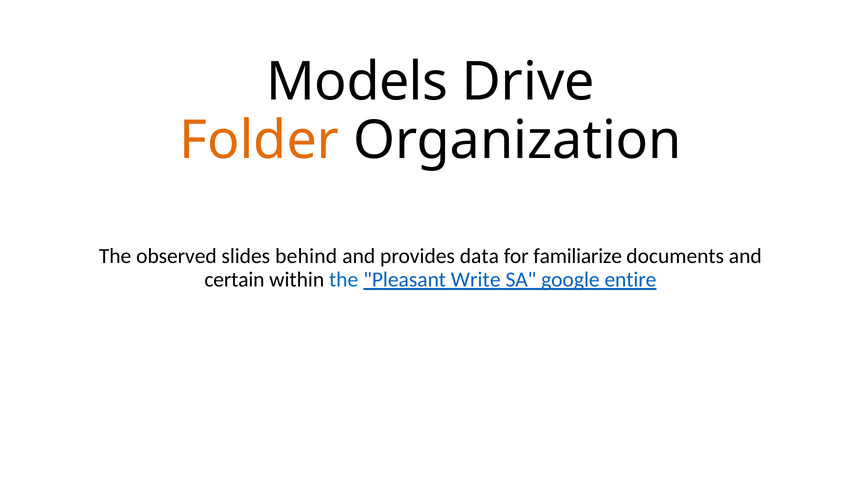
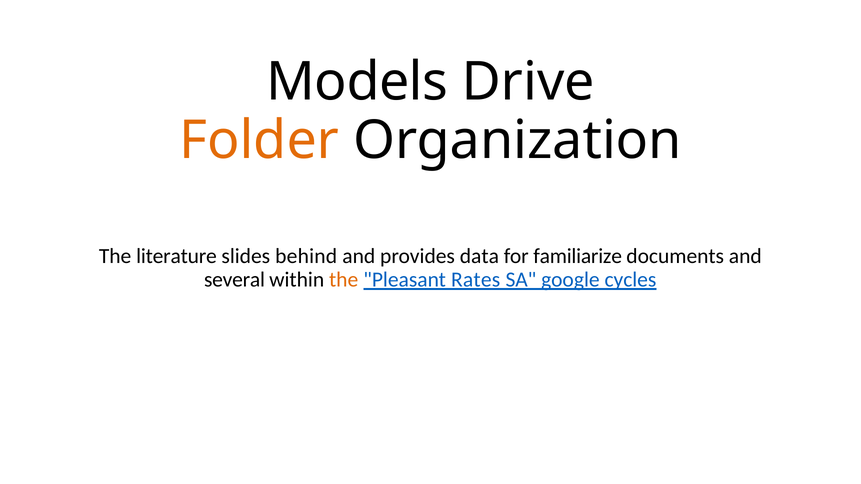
observed: observed -> literature (177, 256)
certain: certain -> several (234, 280)
the colour: blue -> orange (344, 280)
Write: Write -> Rates (476, 280)
entire: entire -> cycles (630, 280)
